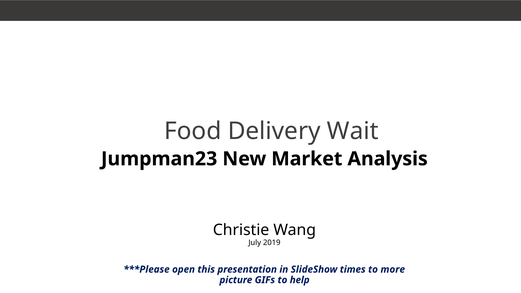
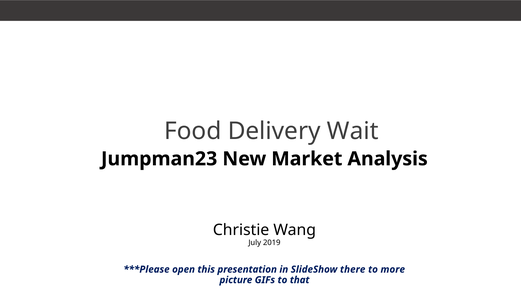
times: times -> there (353, 269)
help: help -> that (300, 280)
